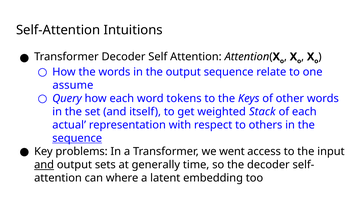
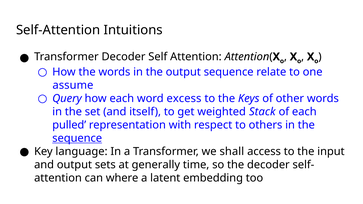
tokens: tokens -> excess (184, 98)
actual: actual -> pulled (69, 125)
problems: problems -> language (82, 152)
went: went -> shall (232, 152)
and underline: present -> none (44, 165)
